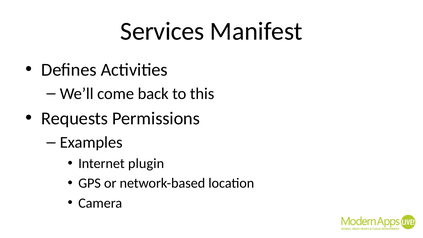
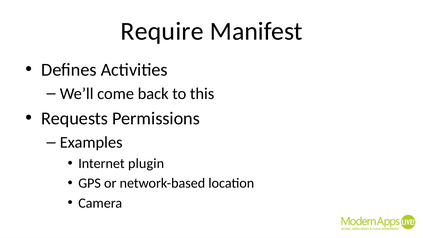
Services: Services -> Require (162, 31)
